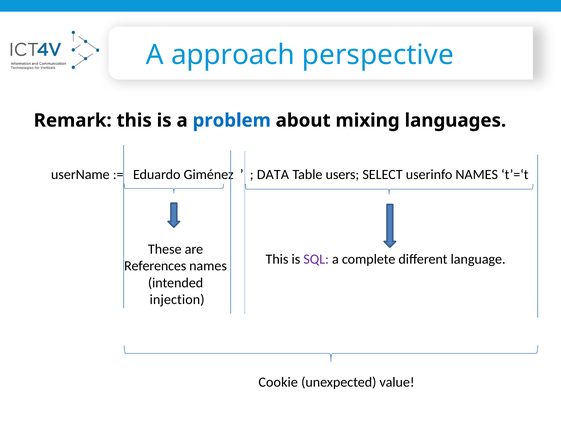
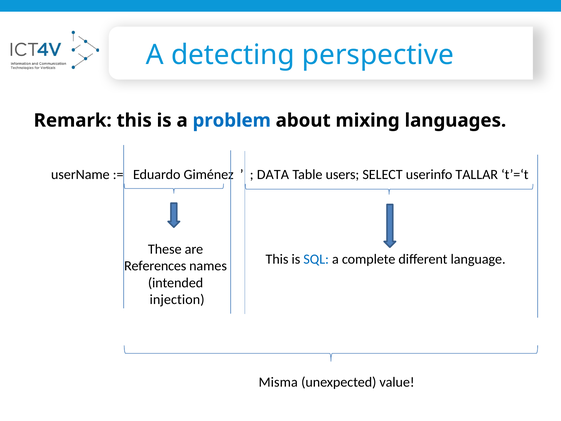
approach: approach -> detecting (233, 55)
userinfo NAMES: NAMES -> TALLAR (477, 174)
SQL colour: purple -> blue (316, 259)
Cookie: Cookie -> Misma (278, 382)
